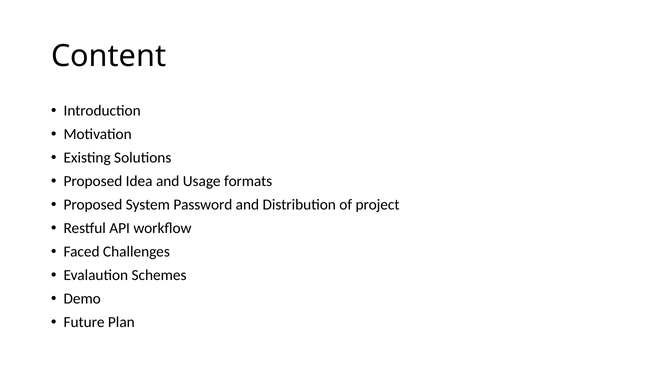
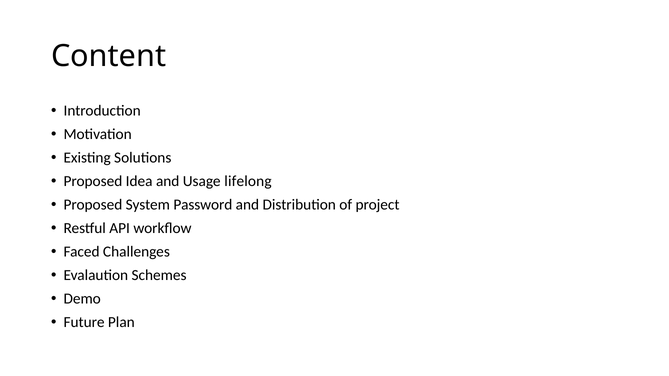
formats: formats -> lifelong (248, 181)
